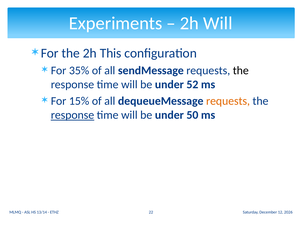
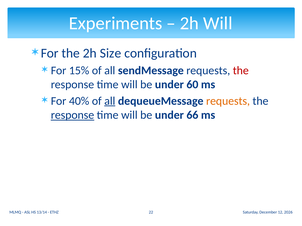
This: This -> Size (111, 53)
35%: 35% -> 15% (79, 71)
the colour: black -> red (241, 71)
52: 52 -> 60 (192, 85)
15%: 15% -> 40% (79, 101)
all underline: none -> present (110, 101)
50: 50 -> 66 (192, 115)
